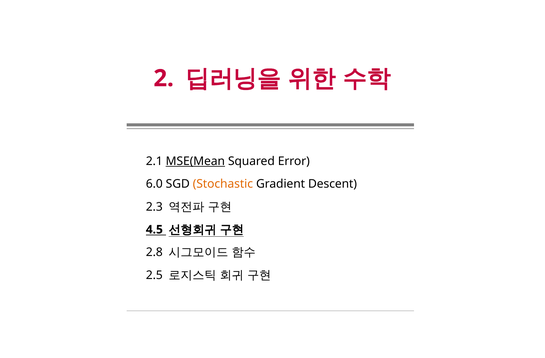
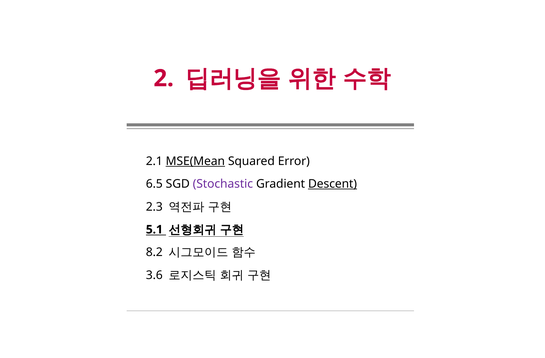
6.0: 6.0 -> 6.5 (154, 184)
Stochastic colour: orange -> purple (223, 184)
Descent underline: none -> present (333, 184)
4.5: 4.5 -> 5.1 (154, 230)
2.8: 2.8 -> 8.2 (154, 252)
2.5: 2.5 -> 3.6 (154, 275)
